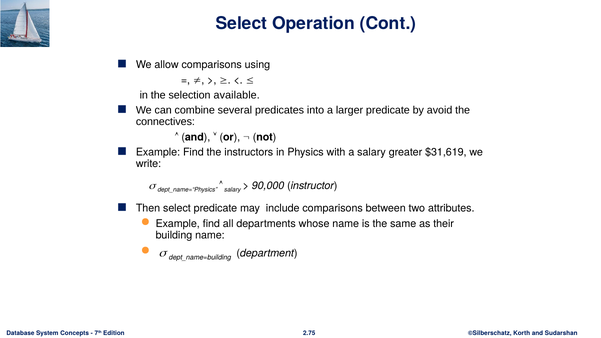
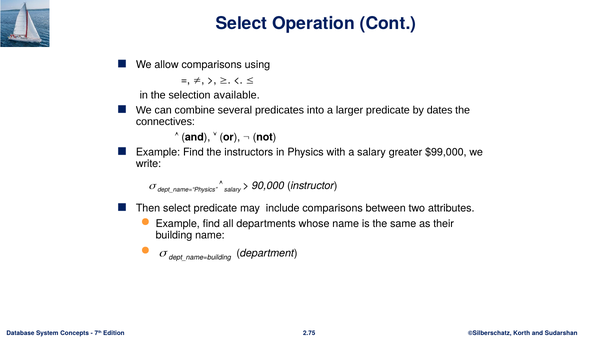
avoid: avoid -> dates (440, 110)
$31,619: $31,619 -> $99,000 (446, 152)
